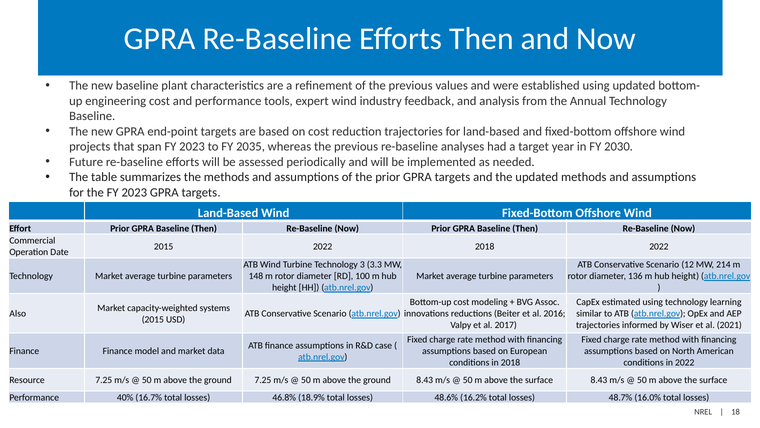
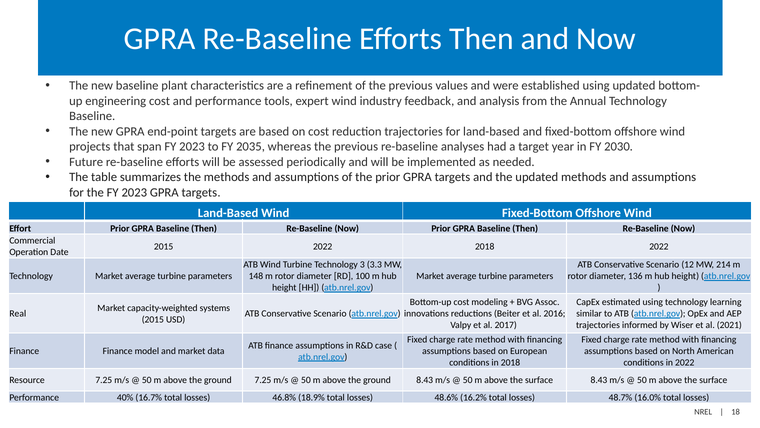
Also: Also -> Real (18, 313)
